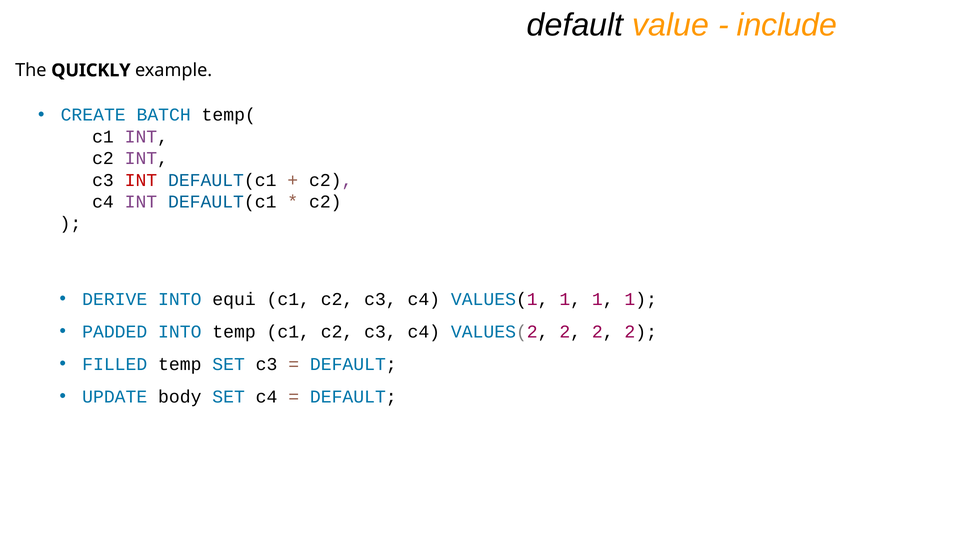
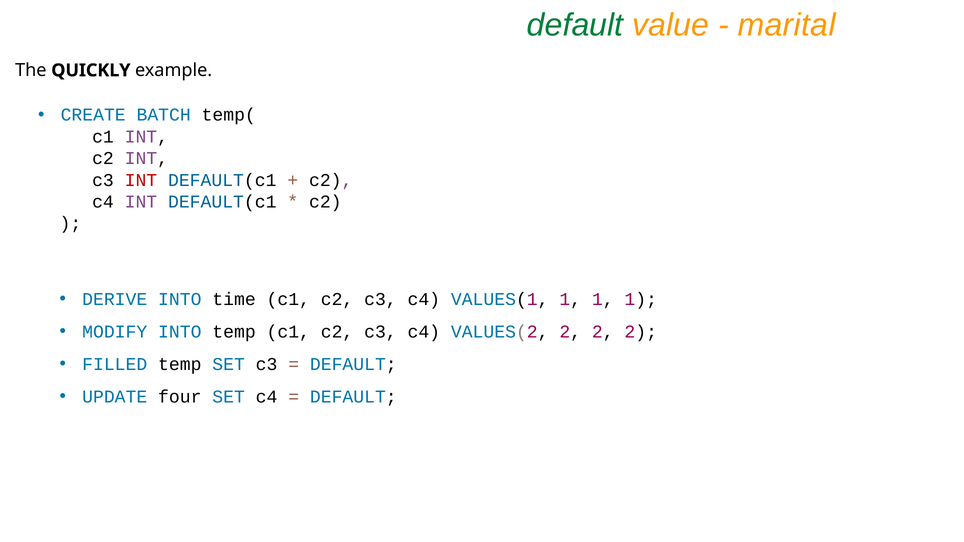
default colour: black -> green (575, 25)
include: include -> marital (787, 25)
equi: equi -> time (234, 299)
PADDED: PADDED -> MODIFY (115, 332)
body: body -> four (180, 397)
